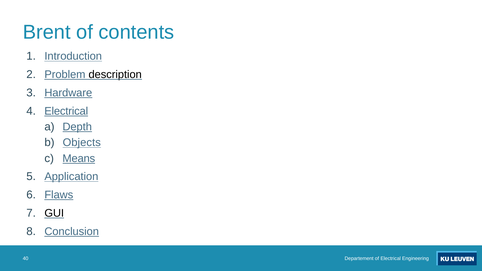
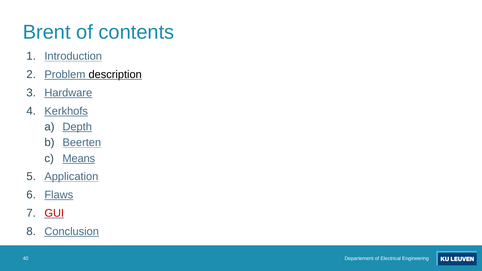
Electrical: Electrical -> Kerkhofs (66, 111)
Objects: Objects -> Beerten (82, 143)
GUI colour: black -> red (54, 213)
